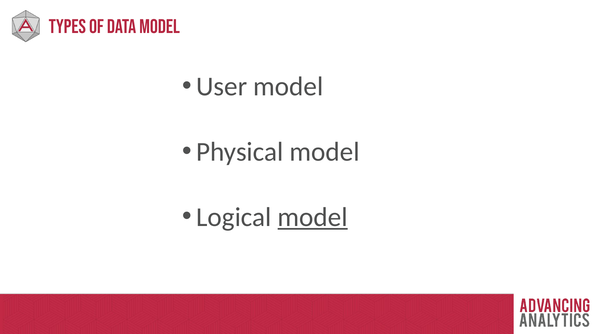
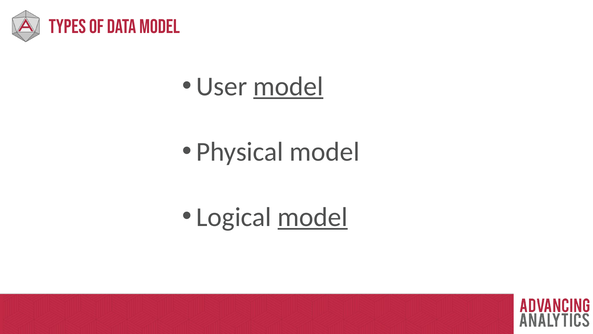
model underline: none -> present (288, 86)
